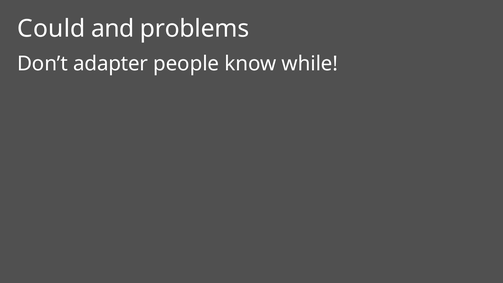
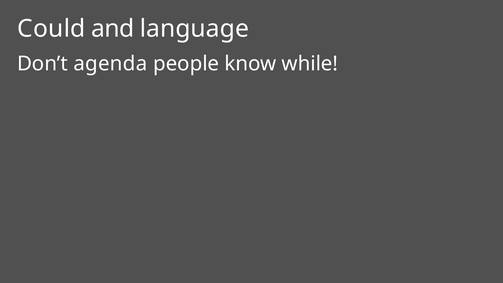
problems: problems -> language (194, 29)
adapter: adapter -> agenda (110, 64)
